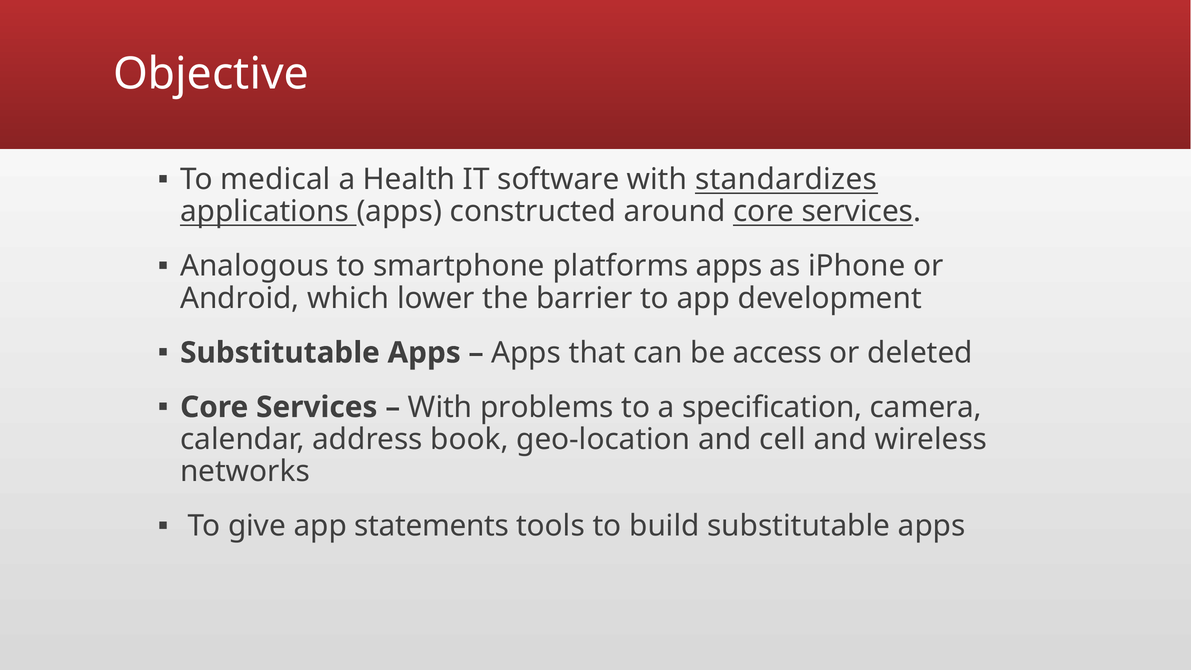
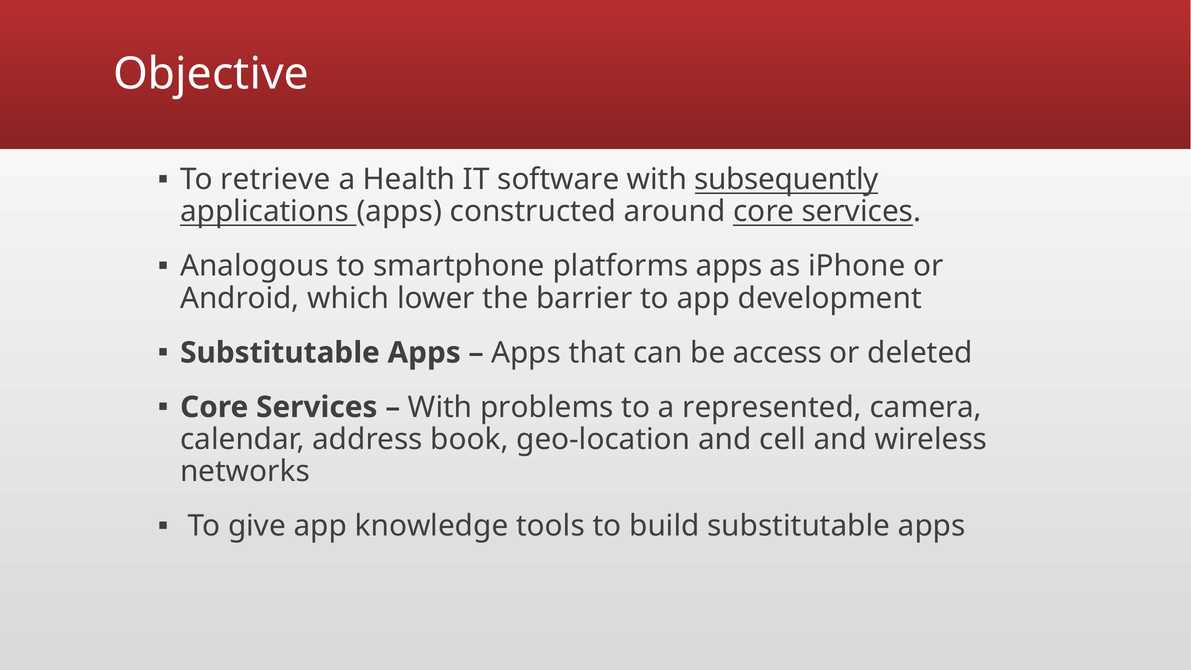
medical: medical -> retrieve (275, 179)
standardizes: standardizes -> subsequently (787, 179)
speciﬁcation: speciﬁcation -> represented (772, 407)
statements: statements -> knowledge (432, 526)
